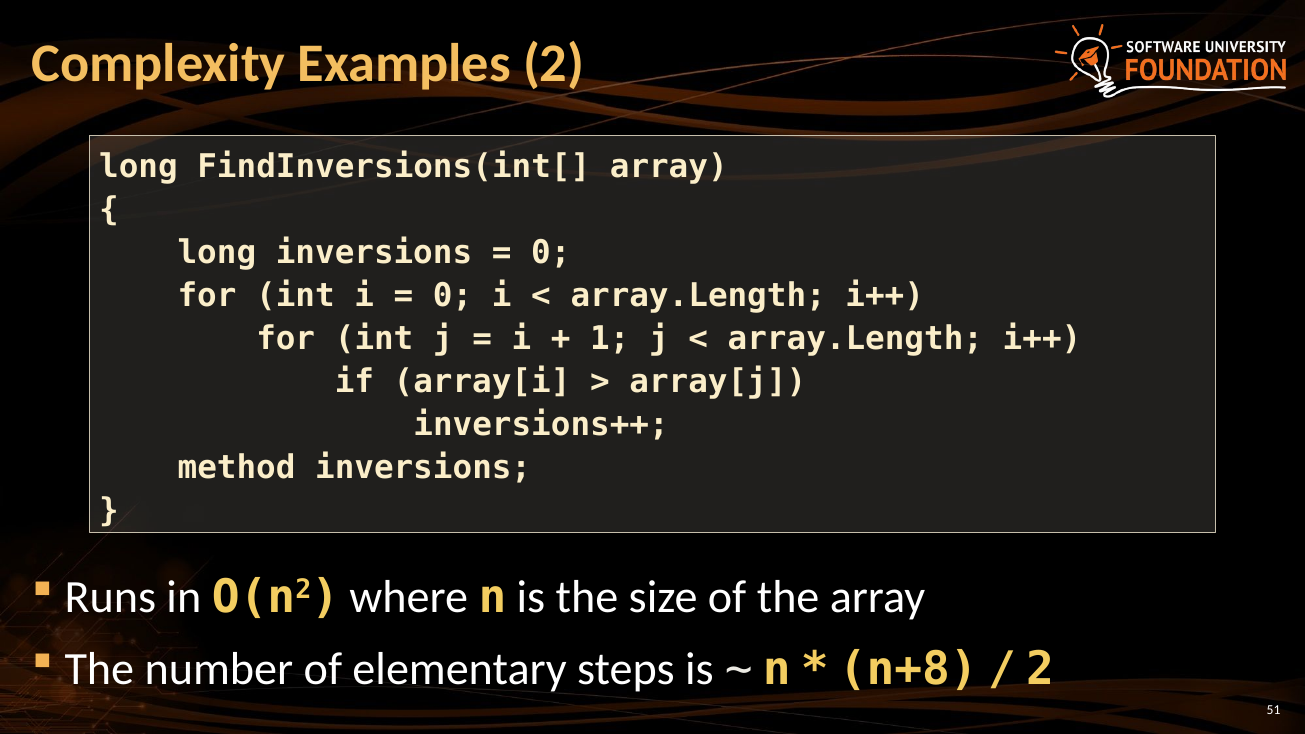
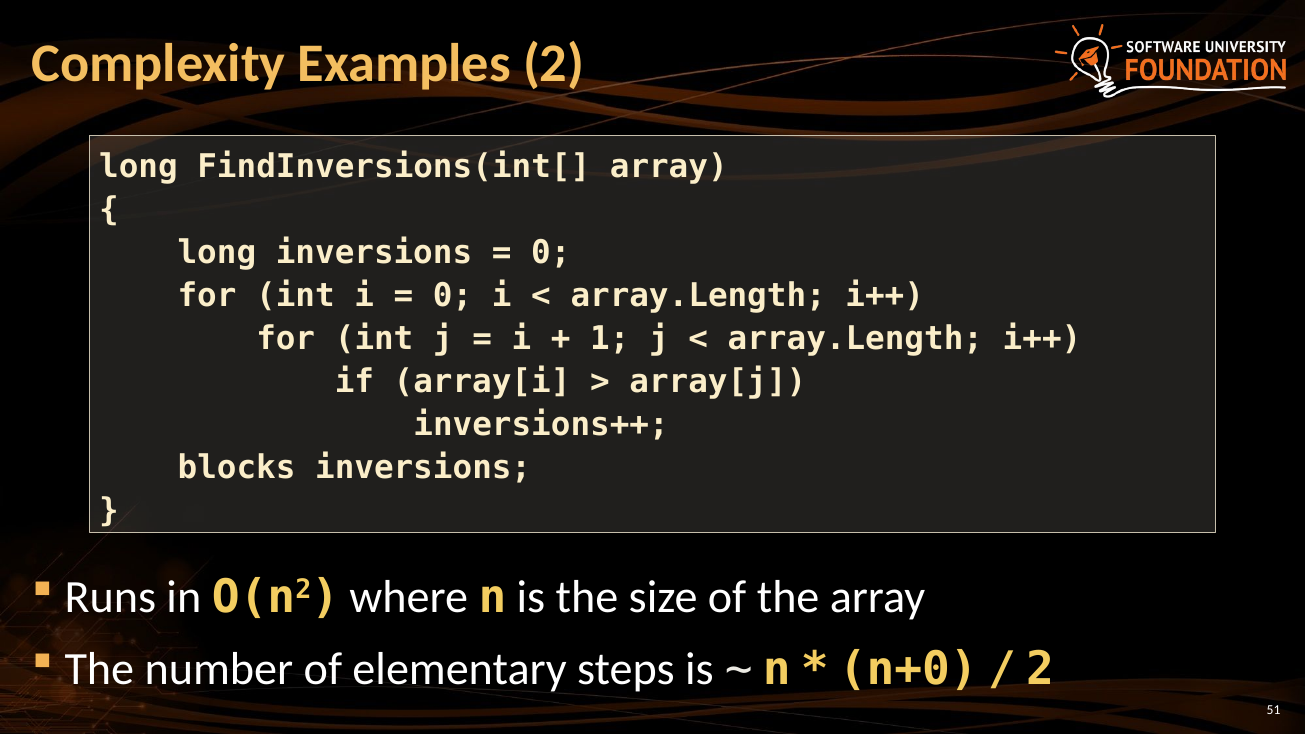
method: method -> blocks (237, 468)
n+8: n+8 -> n+0 (908, 670)
